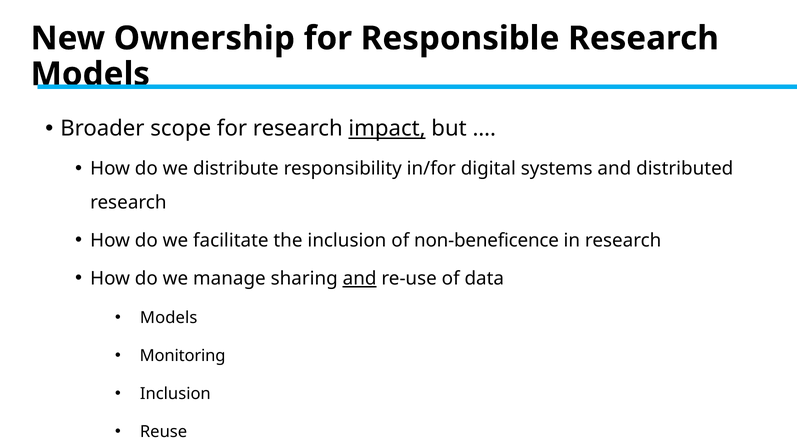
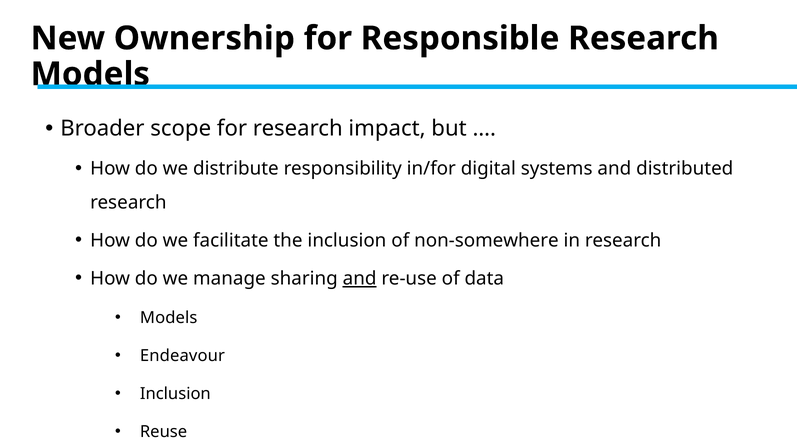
impact underline: present -> none (387, 129)
non-beneficence: non-beneficence -> non-somewhere (486, 241)
Monitoring: Monitoring -> Endeavour (182, 356)
